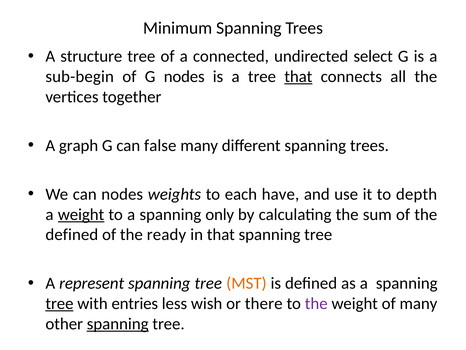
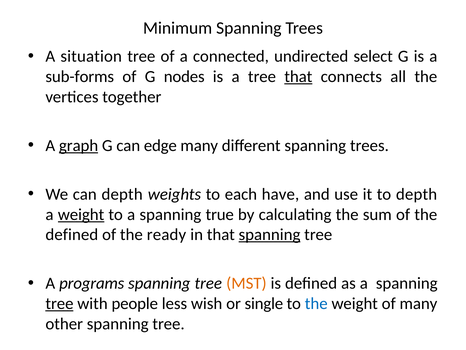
structure: structure -> situation (91, 56)
sub-begin: sub-begin -> sub-forms (80, 76)
graph underline: none -> present (79, 145)
false: false -> edge (160, 145)
can nodes: nodes -> depth (122, 194)
only: only -> true (220, 214)
spanning underline: none -> present (270, 234)
represent: represent -> programs (92, 283)
entries: entries -> people (135, 303)
there: there -> single (264, 303)
the colour: purple -> blue (316, 303)
spanning underline: present -> none (118, 323)
